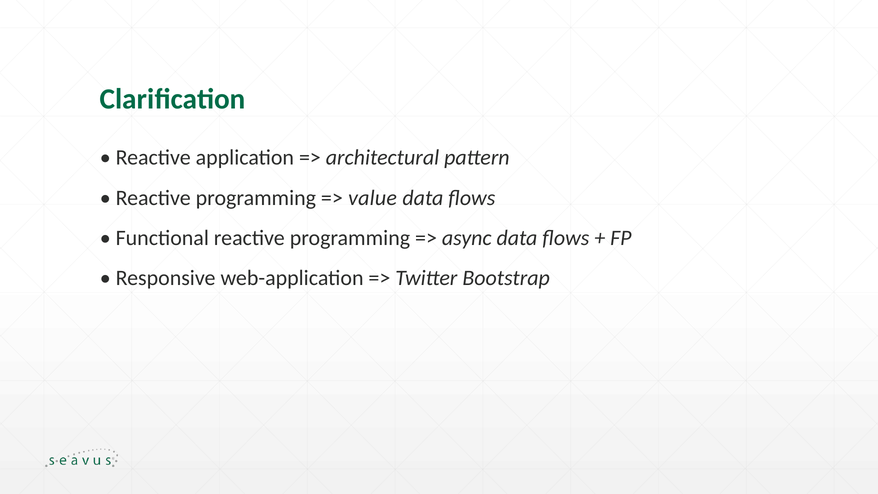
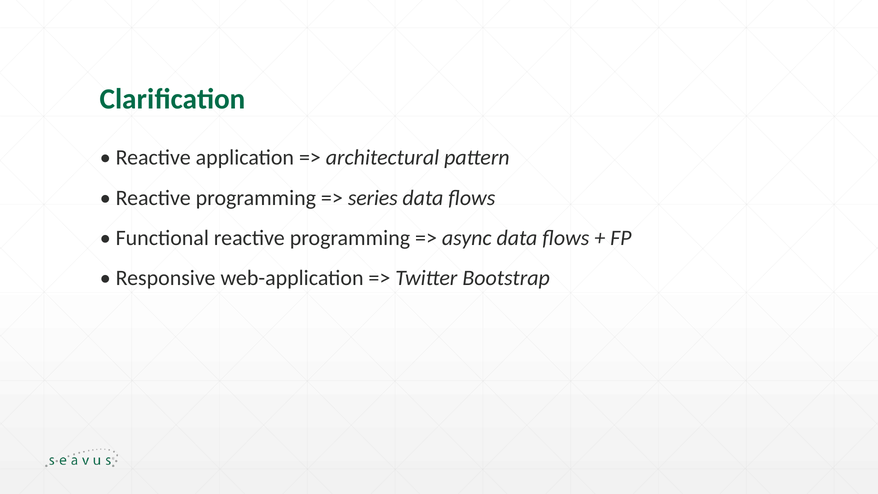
value: value -> series (373, 198)
